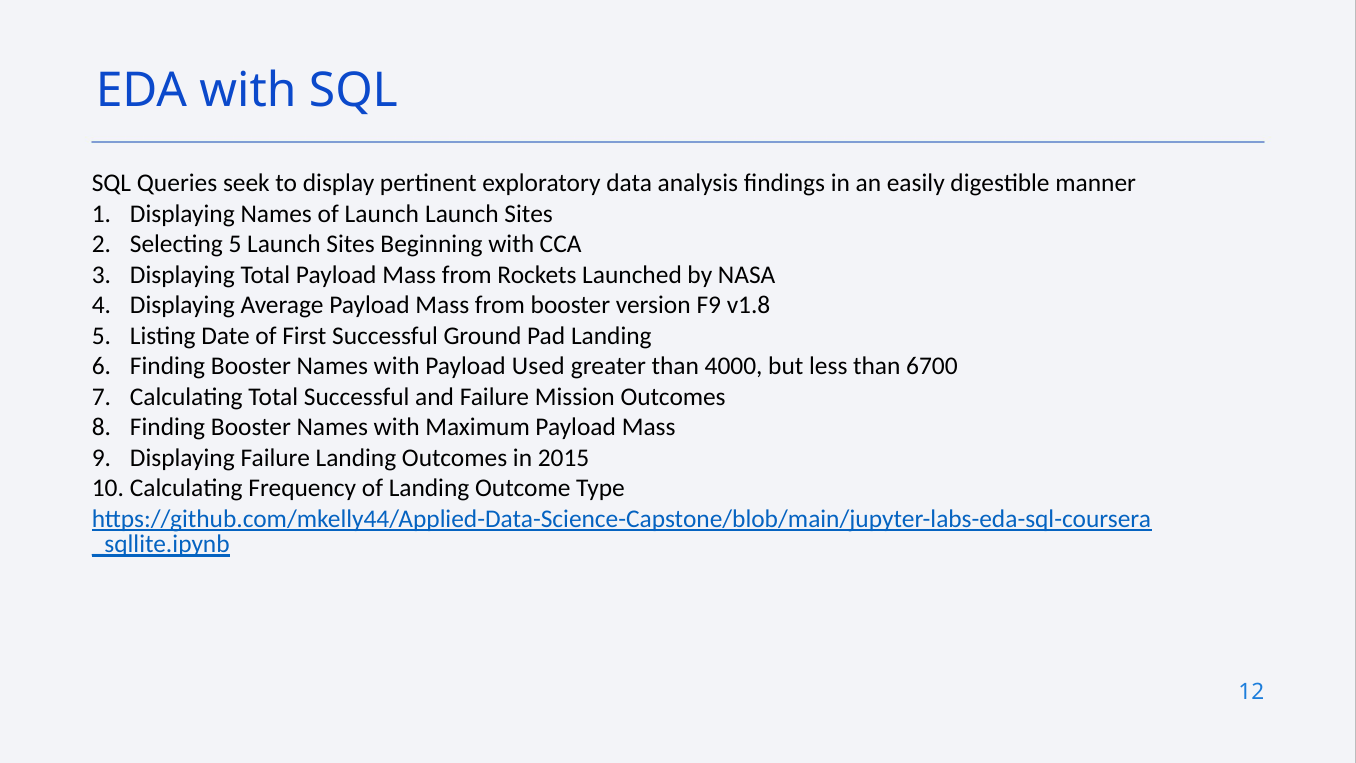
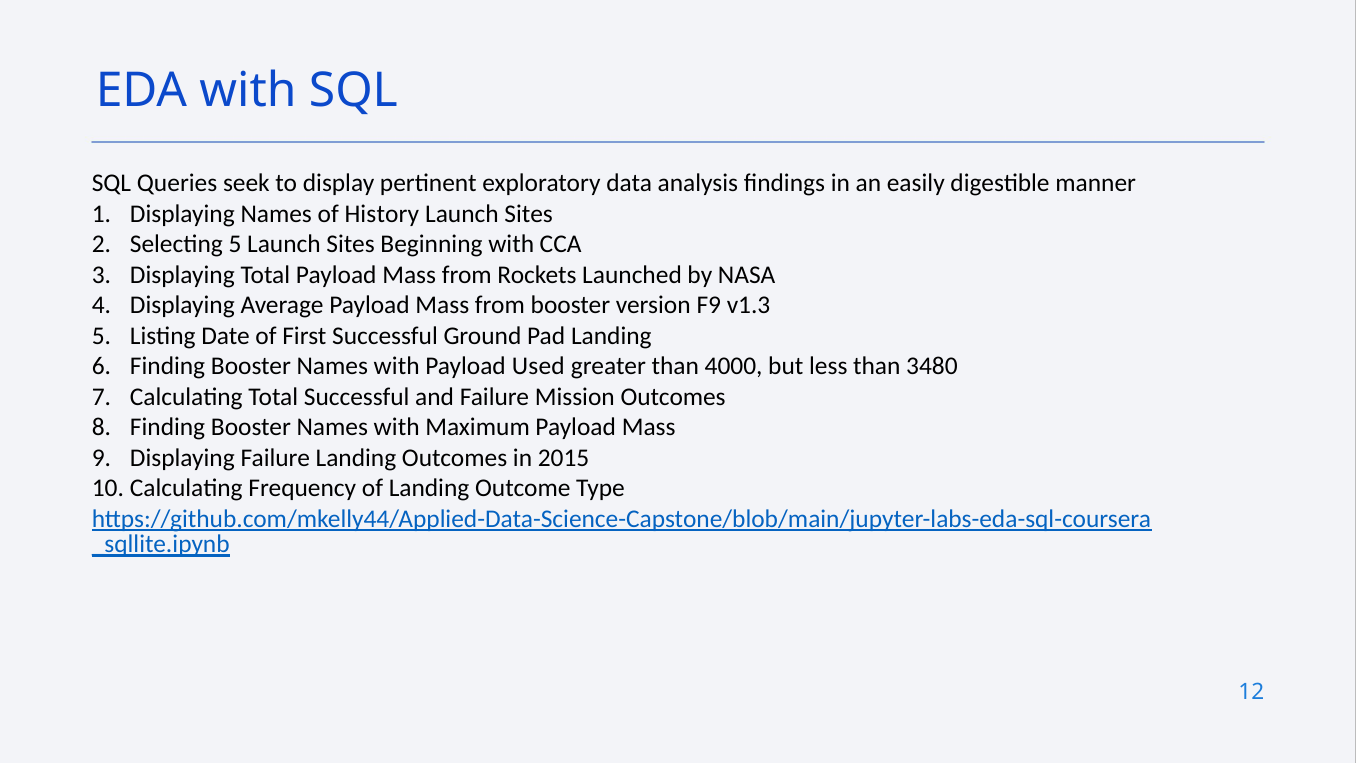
of Launch: Launch -> History (382, 214)
v1.8: v1.8 -> v1.3 (749, 305)
6700: 6700 -> 3480 (932, 366)
